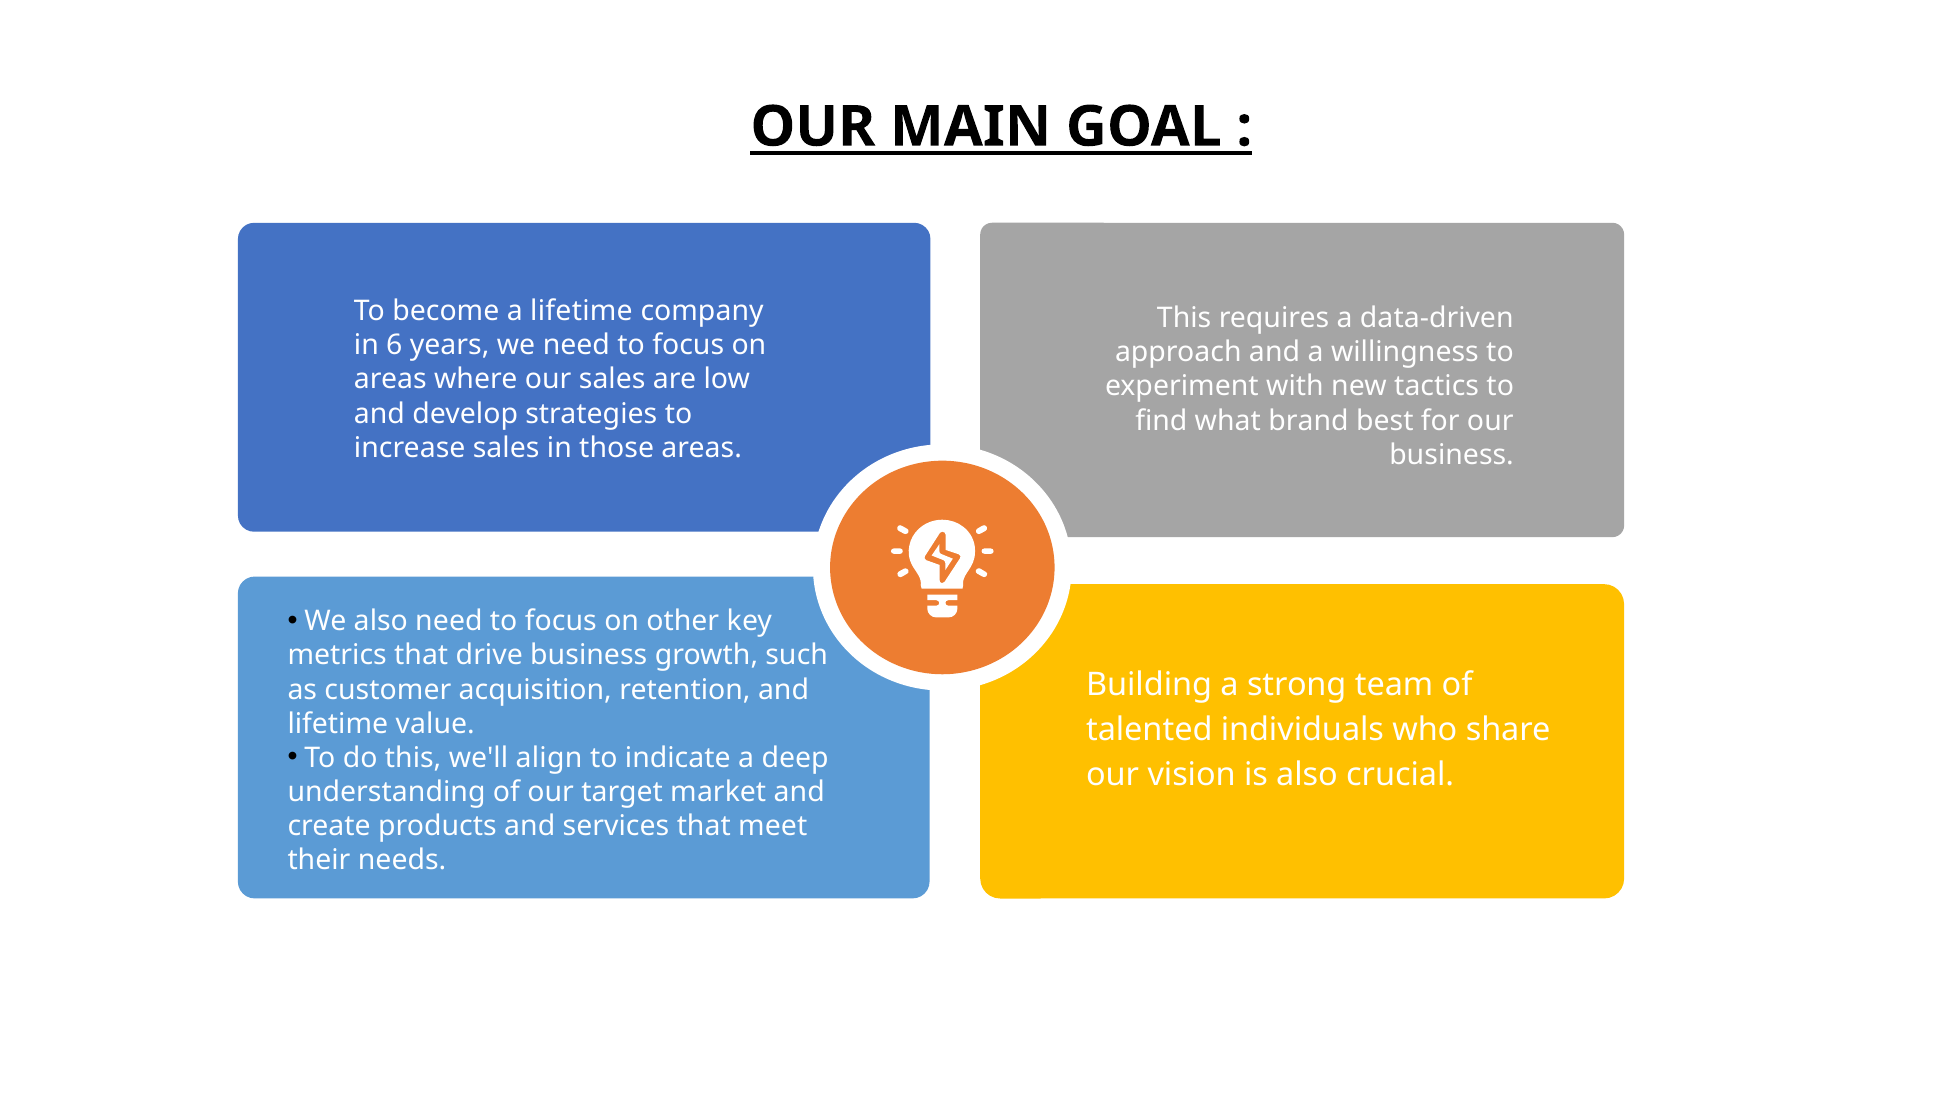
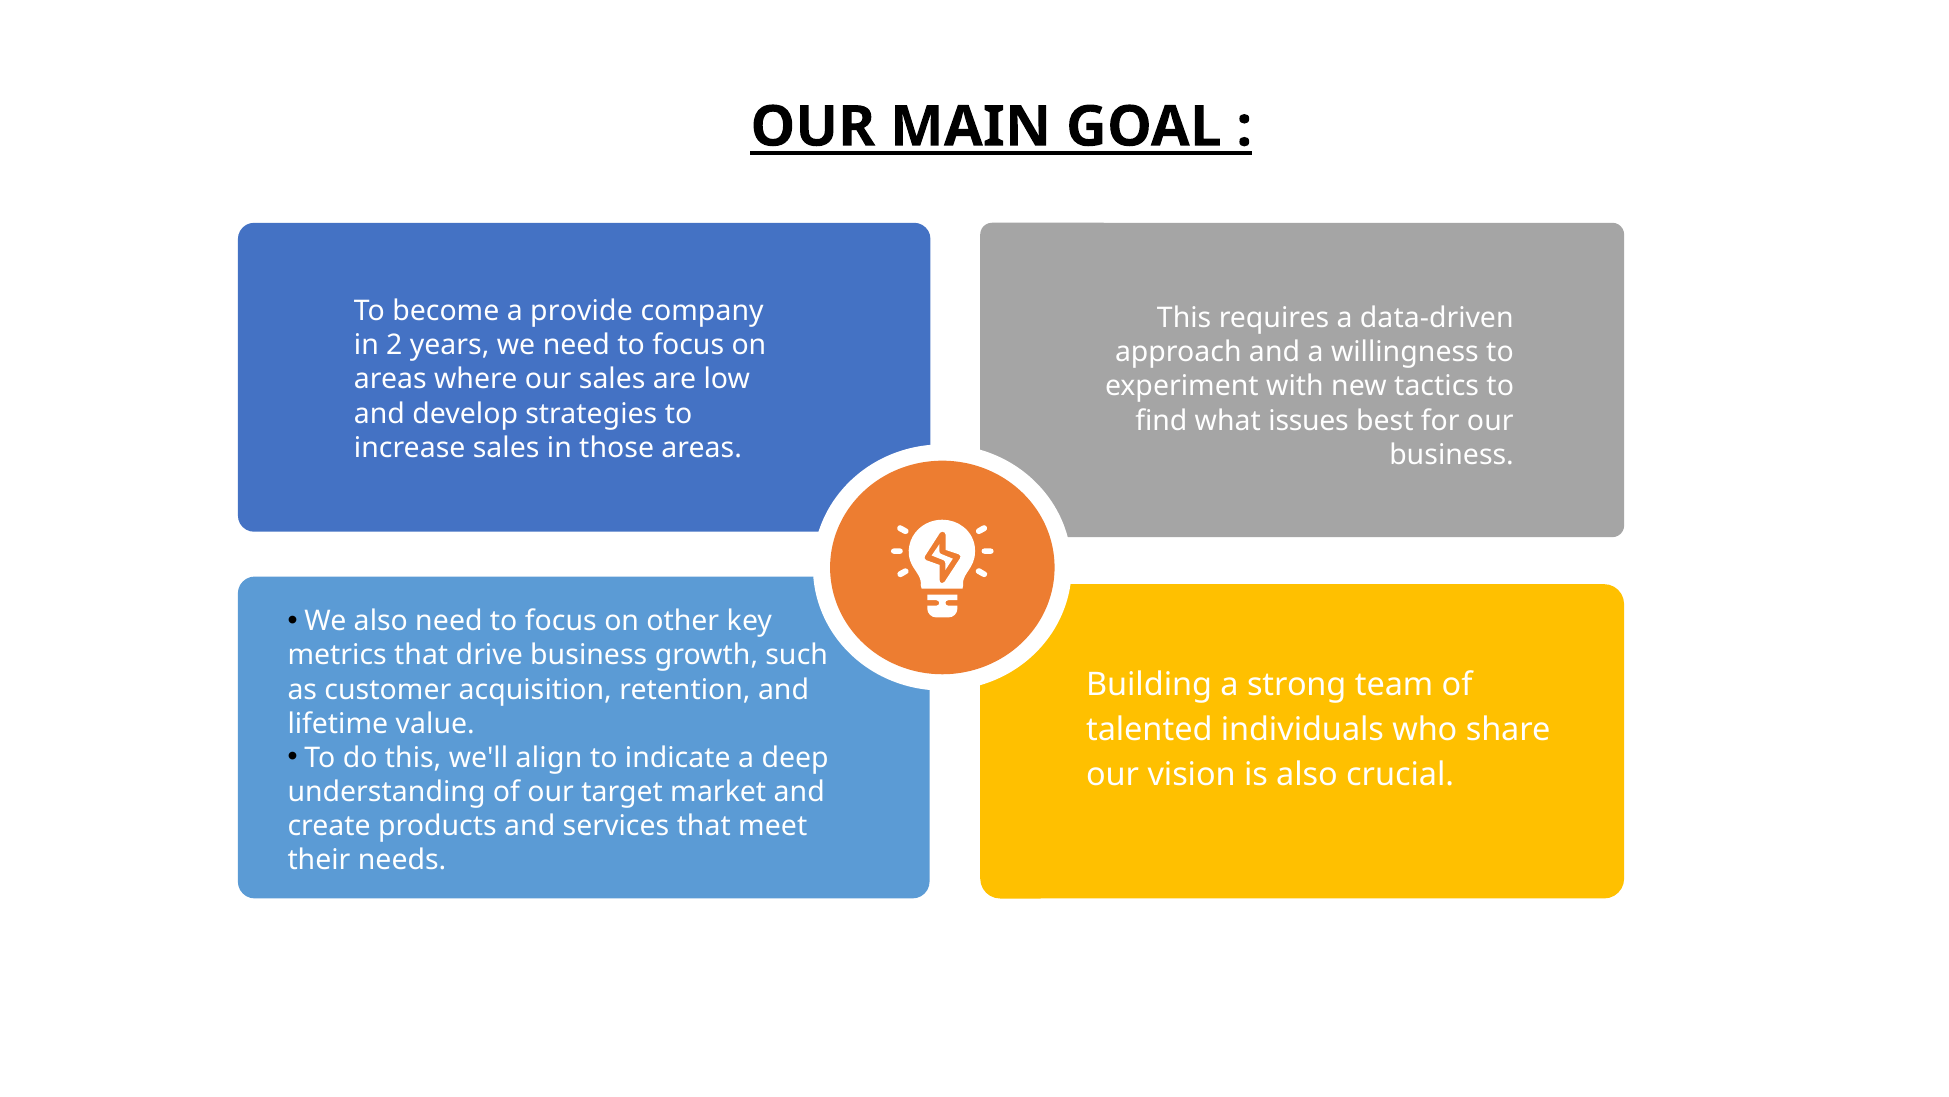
a lifetime: lifetime -> provide (582, 311)
6: 6 -> 2 (394, 345)
brand: brand -> issues (1309, 420)
